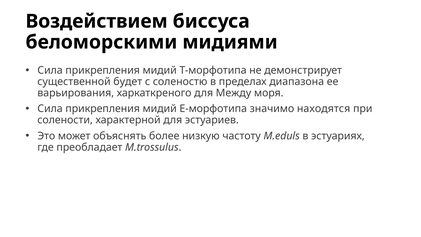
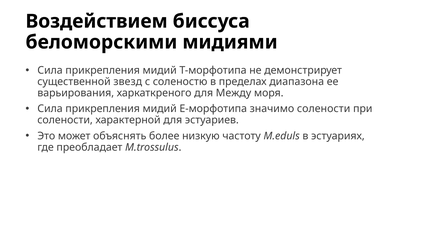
будет: будет -> звезд (128, 82)
значимо находятся: находятся -> солености (324, 109)
